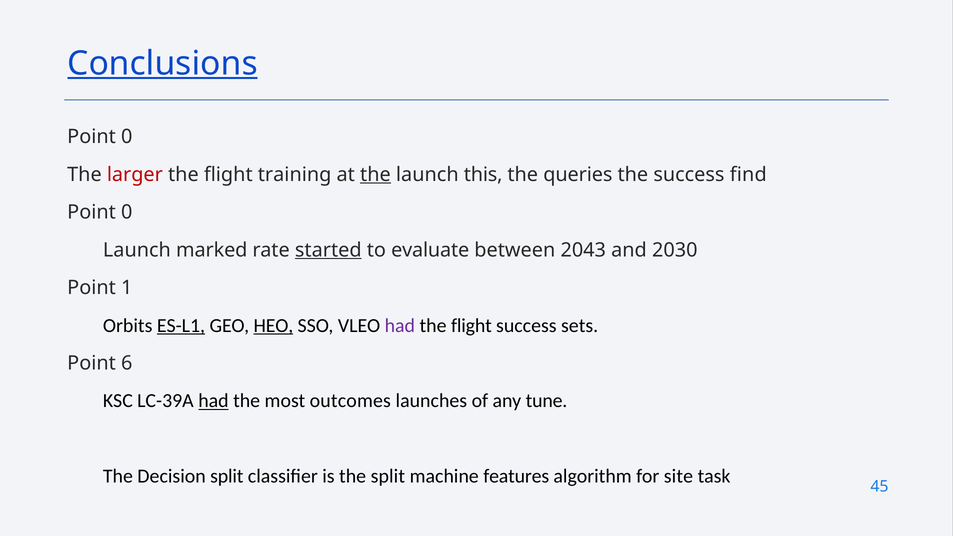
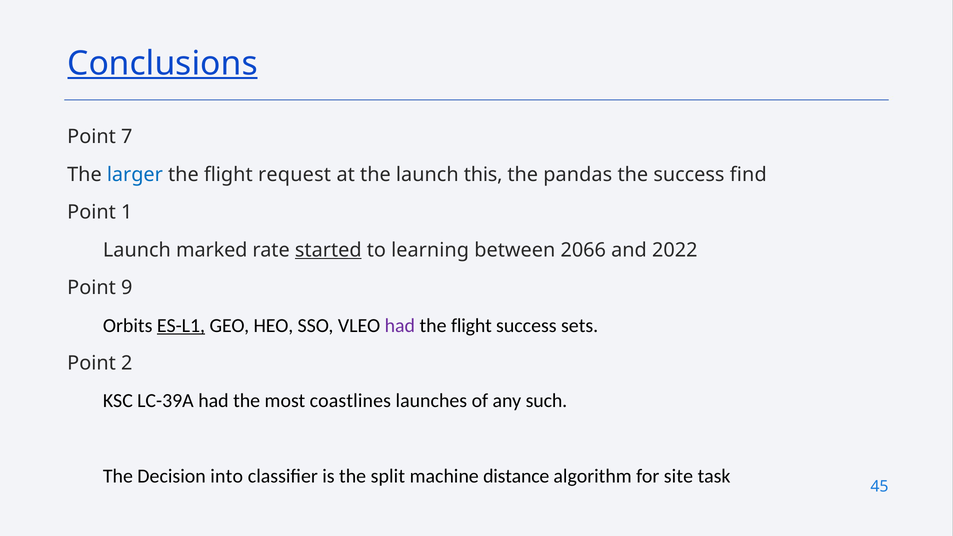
0: 0 -> 7 (127, 137)
larger colour: red -> blue (135, 175)
training: training -> request (295, 175)
the underline: present -> none (375, 175)
queries: queries -> pandas (578, 175)
0: 0 -> 1 (127, 212)
evaluate: evaluate -> learning (430, 250)
2043: 2043 -> 2066 (583, 250)
2030: 2030 -> 2022 (675, 250)
1: 1 -> 9 (127, 288)
HEO underline: present -> none (273, 325)
6: 6 -> 2 (127, 363)
had underline: present -> none (213, 401)
outcomes: outcomes -> coastlines (350, 401)
tune: tune -> such (546, 401)
Decision split: split -> into (227, 476)
features: features -> distance (516, 476)
